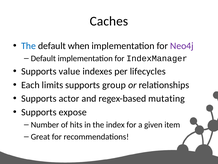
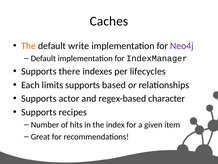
The colour: blue -> orange (29, 46)
when: when -> write (79, 46)
value: value -> there (70, 71)
group: group -> based (114, 85)
mutating: mutating -> character (167, 98)
expose: expose -> recipes (73, 112)
